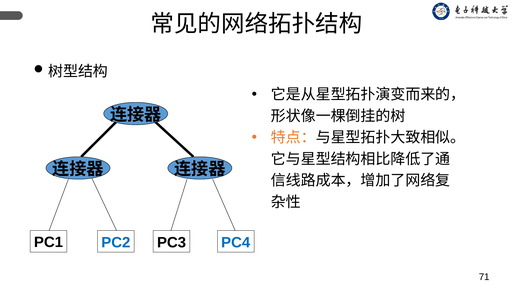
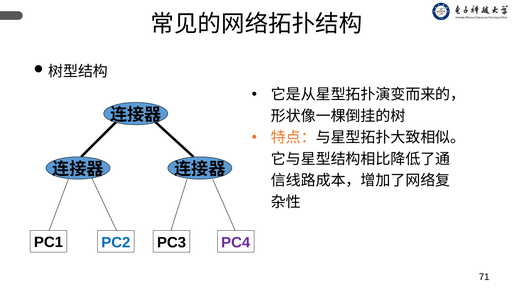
PC4 colour: blue -> purple (236, 243)
